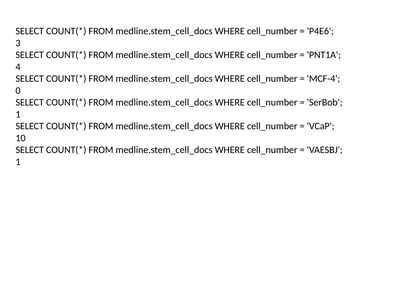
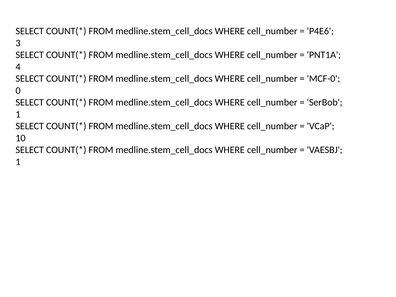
MCF-4: MCF-4 -> MCF-0 (323, 79)
